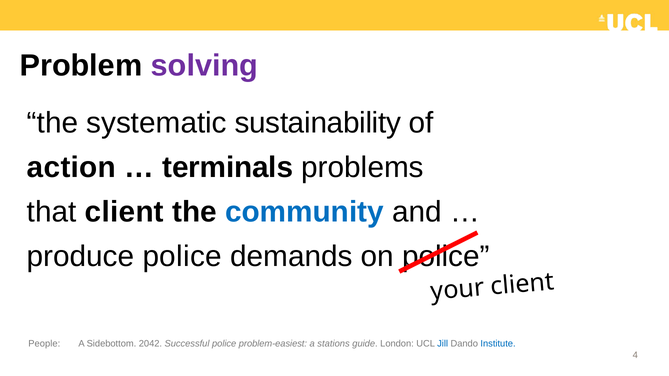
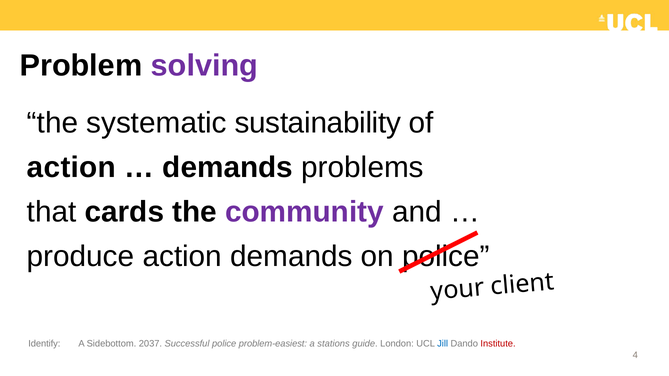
terminals: terminals -> demands (228, 168)
that client: client -> cards (124, 212)
community colour: blue -> purple (304, 212)
produce police: police -> action (182, 257)
People: People -> Identify (44, 344)
2042: 2042 -> 2037 (150, 344)
Institute colour: blue -> red (498, 344)
